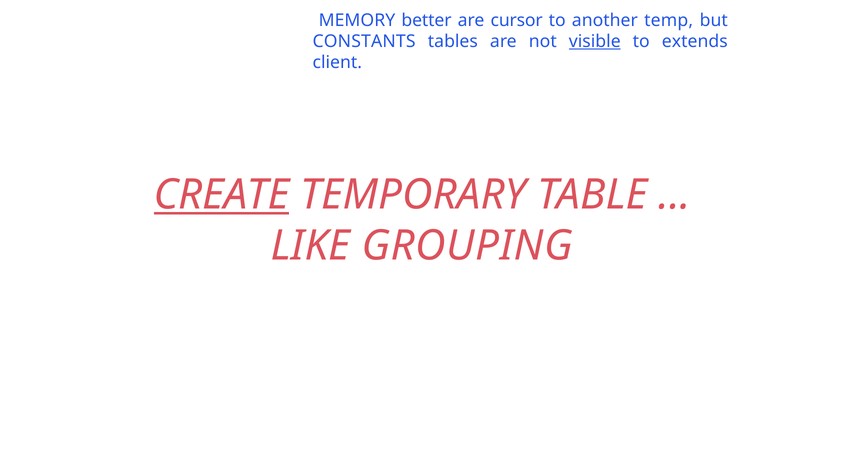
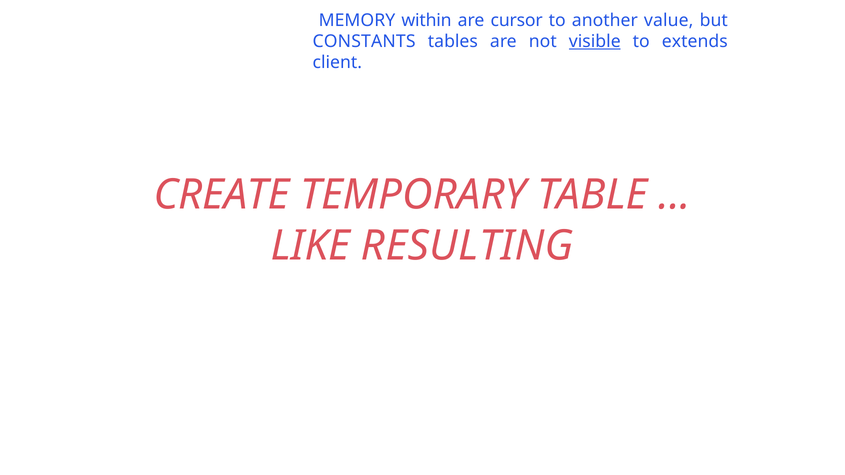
better: better -> within (427, 20)
temp: temp -> value (669, 20)
CREATE underline: present -> none (222, 195)
GROUPING: GROUPING -> RESULTING (467, 246)
